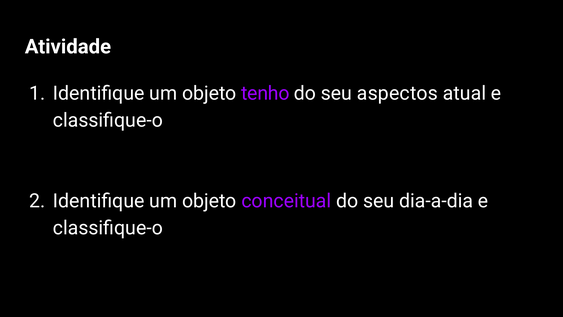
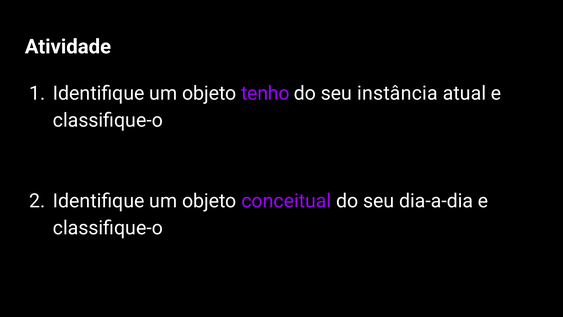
aspectos: aspectos -> instância (397, 93)
